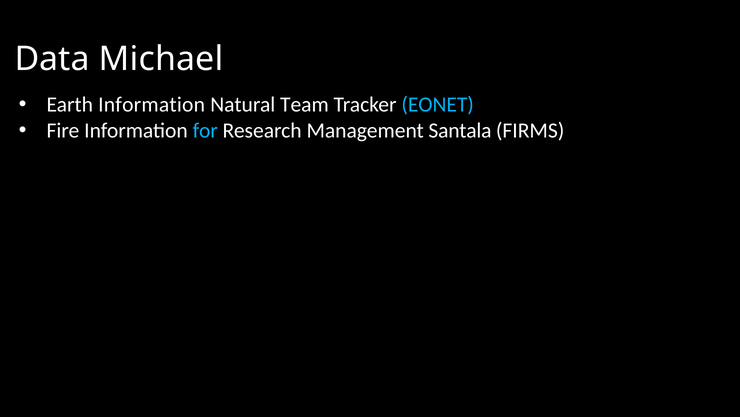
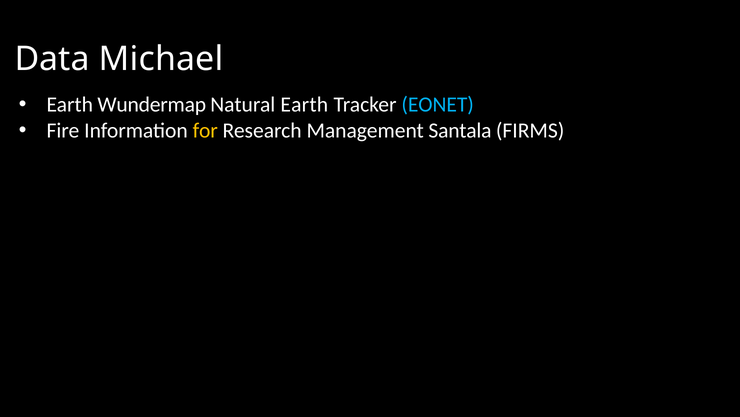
Earth Information: Information -> Wundermap (152, 105)
Natural Team: Team -> Earth (304, 105)
for colour: light blue -> yellow (205, 131)
